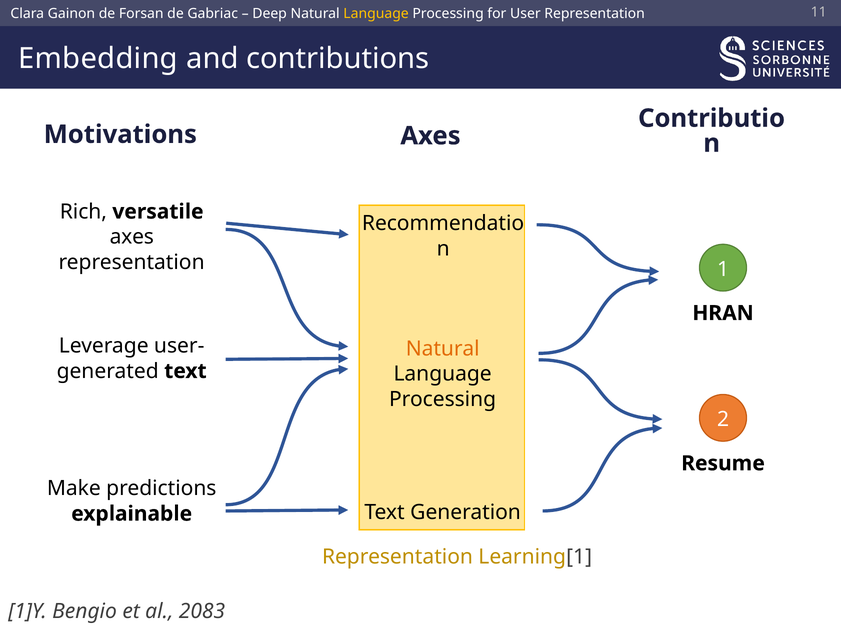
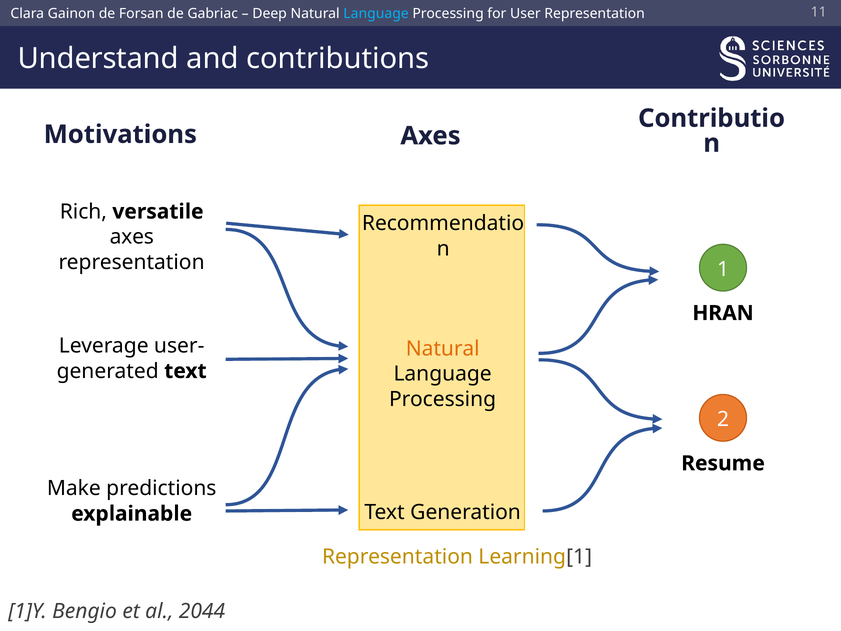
Language colour: yellow -> light blue (376, 14)
Embedding: Embedding -> Understand (98, 59)
2083: 2083 -> 2044 (202, 611)
